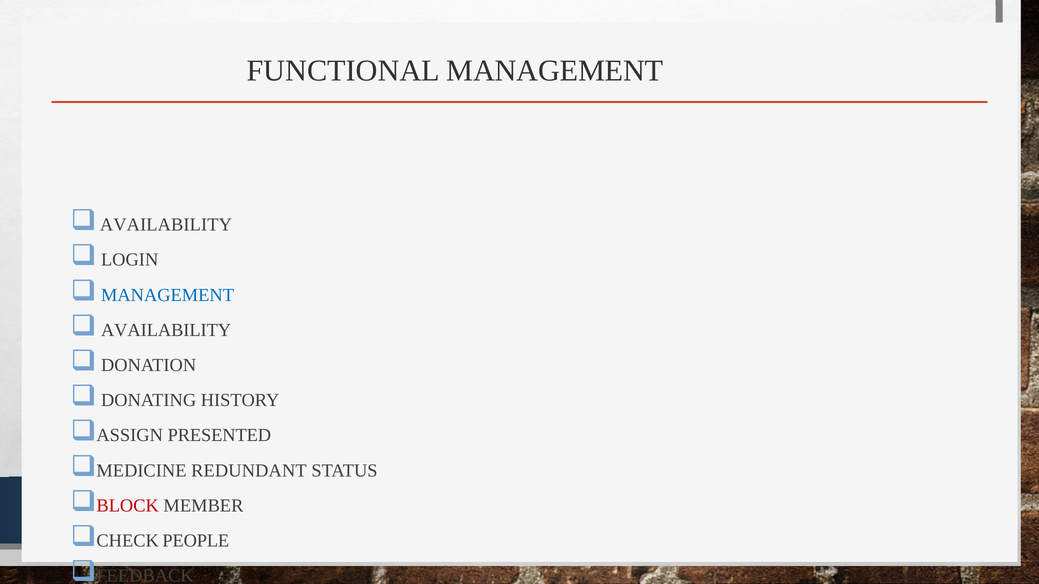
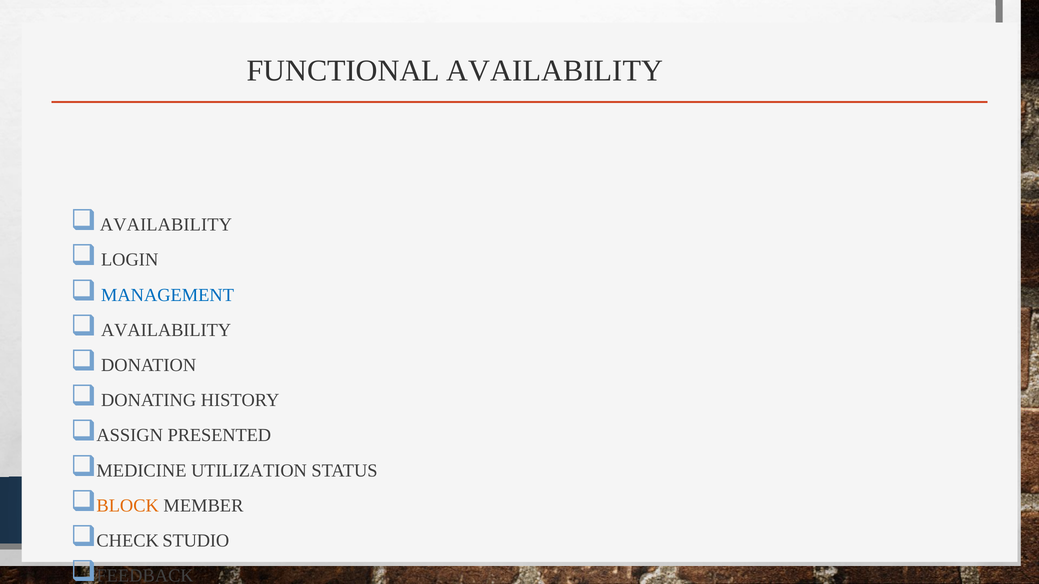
FUNCTIONAL MANAGEMENT: MANAGEMENT -> AVAILABILITY (555, 71)
REDUNDANT: REDUNDANT -> UTILIZATION (249, 471)
BLOCK colour: red -> orange (128, 506)
PEOPLE: PEOPLE -> STUDIO (196, 541)
